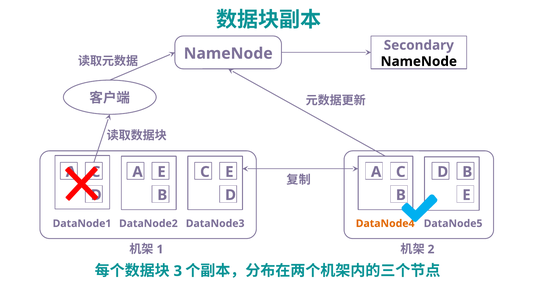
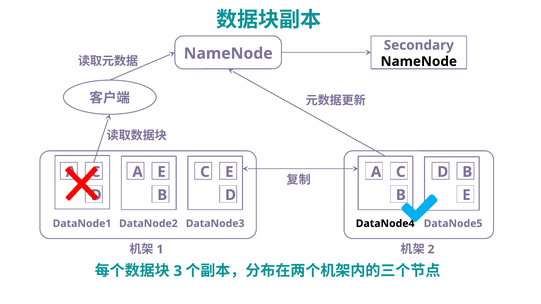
DataNode4 colour: orange -> black (385, 224)
